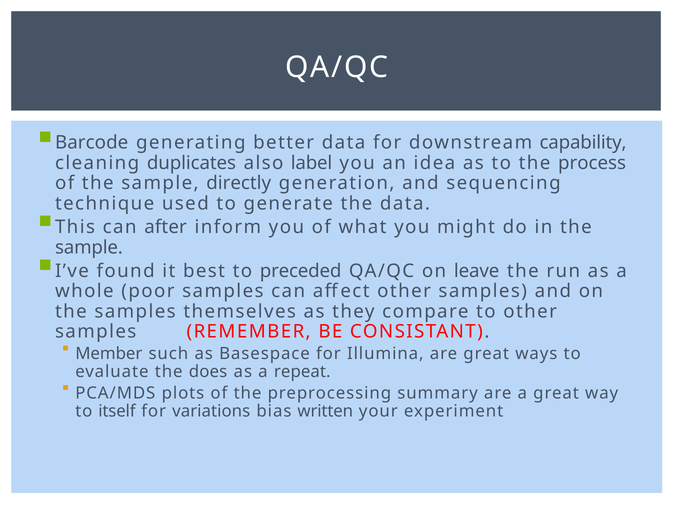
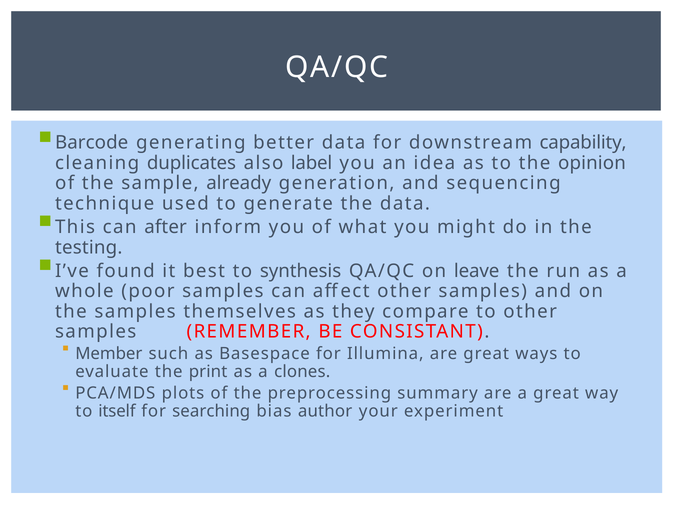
process: process -> opinion (592, 163)
directly: directly -> already (239, 183)
sample: sample -> testing (89, 247)
preceded: preceded -> synthesis (301, 271)
does: does -> print (208, 371)
repeat: repeat -> clones (302, 371)
variations: variations -> searching (211, 411)
written: written -> author (325, 411)
